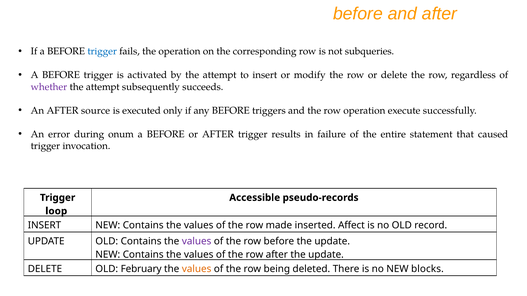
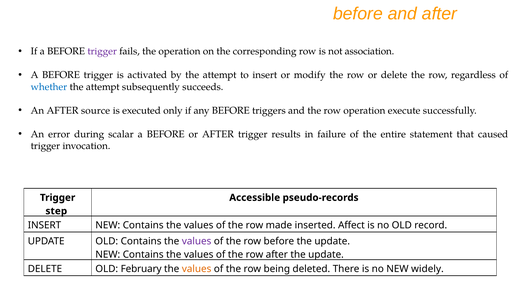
trigger colour: blue -> purple (102, 51)
subqueries: subqueries -> association (369, 51)
whether colour: purple -> blue (49, 87)
onum: onum -> scalar (121, 134)
loop: loop -> step (56, 211)
blocks: blocks -> widely (427, 269)
